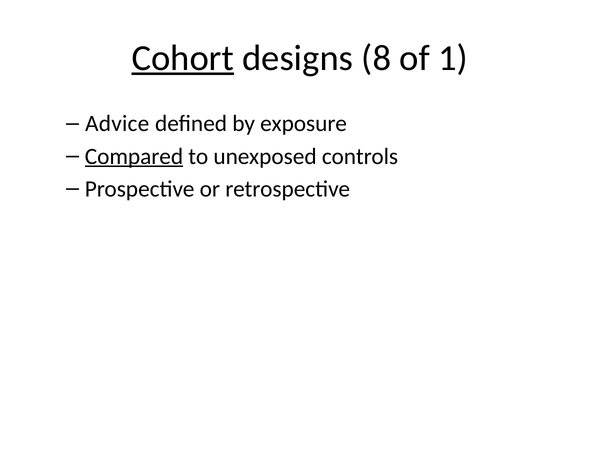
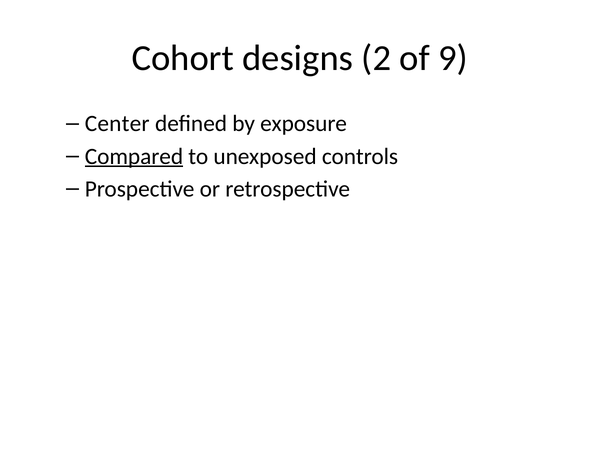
Cohort underline: present -> none (183, 58)
8: 8 -> 2 (376, 58)
1: 1 -> 9 (453, 58)
Advice: Advice -> Center (117, 124)
